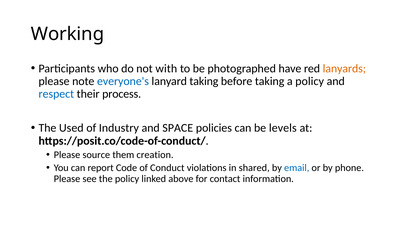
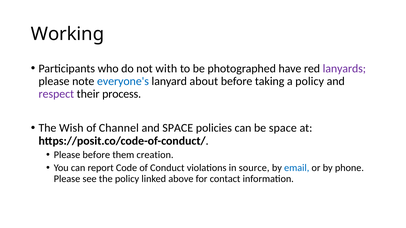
lanyards colour: orange -> purple (344, 69)
lanyard taking: taking -> about (204, 81)
respect colour: blue -> purple (56, 94)
Used: Used -> Wish (71, 128)
Industry: Industry -> Channel (119, 128)
be levels: levels -> space (283, 128)
Please source: source -> before (96, 155)
shared: shared -> source (254, 168)
